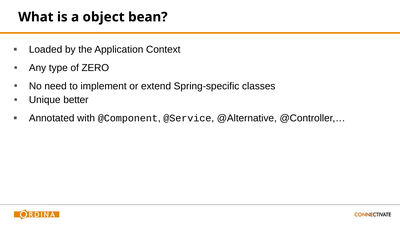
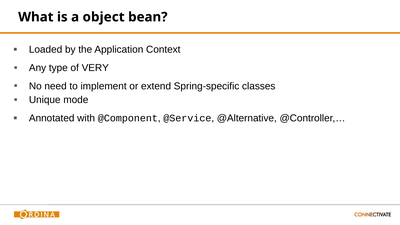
ZERO: ZERO -> VERY (95, 68)
better: better -> mode (76, 100)
